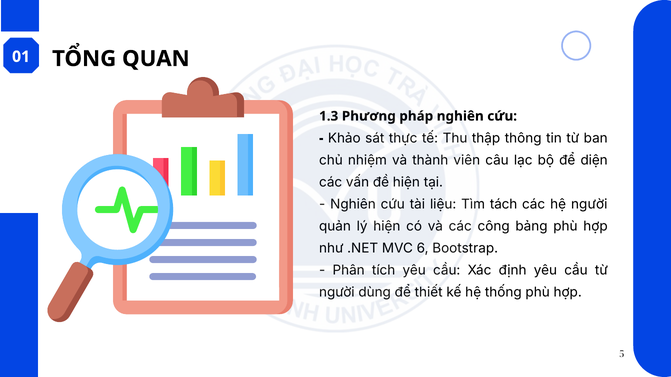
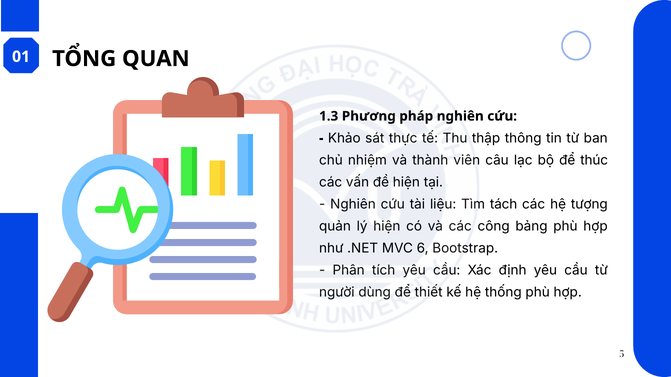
diện: diện -> thúc (594, 160)
hệ người: người -> tượng (589, 204)
